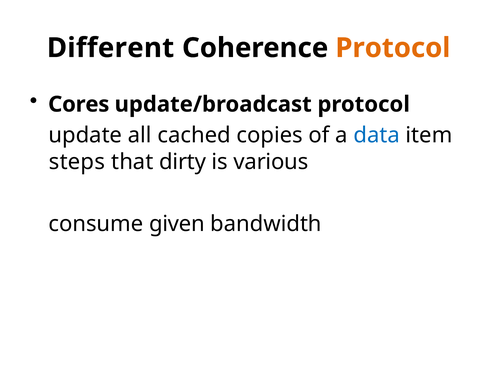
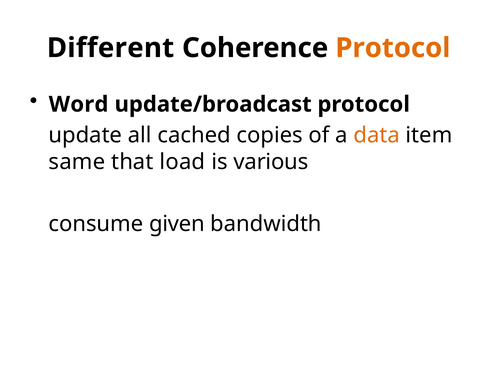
Cores: Cores -> Word (79, 104)
data colour: blue -> orange (377, 135)
steps: steps -> same (77, 162)
dirty: dirty -> load (182, 162)
